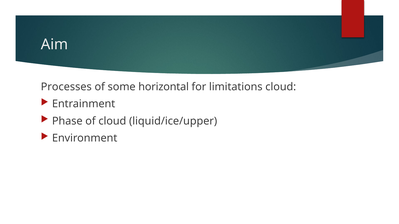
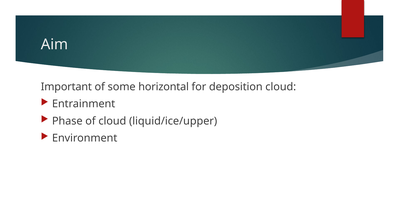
Processes: Processes -> Important (66, 87)
limitations: limitations -> deposition (236, 87)
